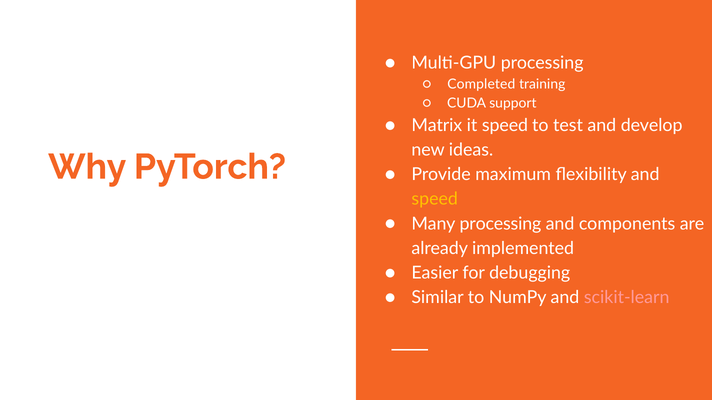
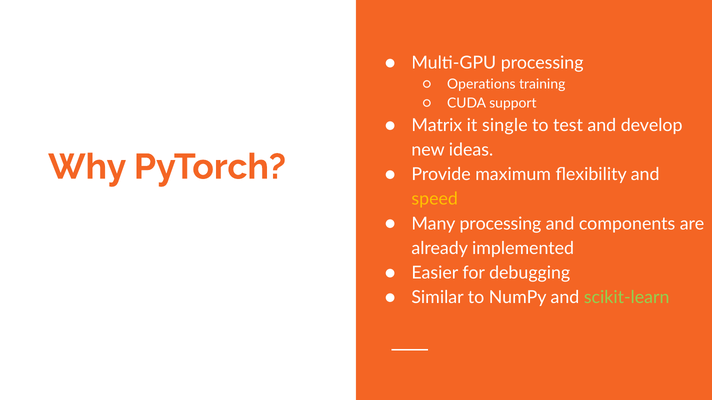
Completed: Completed -> Operations (481, 84)
it speed: speed -> single (505, 126)
scikit-learn colour: pink -> light green (627, 298)
